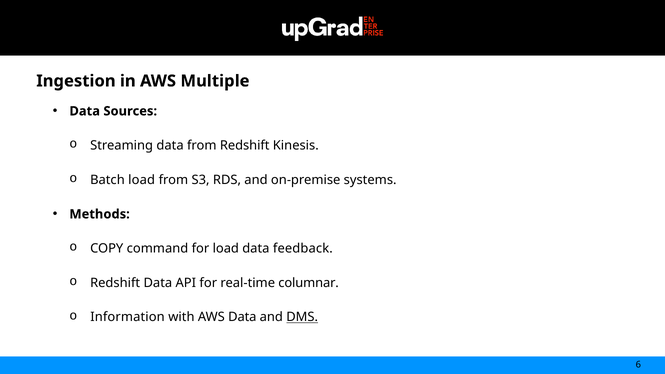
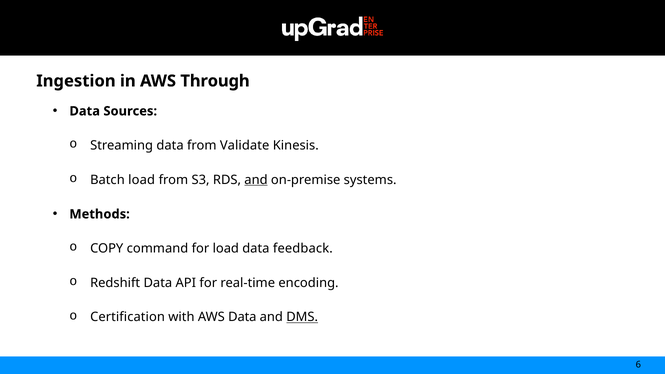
Multiple: Multiple -> Through (215, 81)
from Redshift: Redshift -> Validate (245, 145)
and underline: none -> present (256, 180)
columnar: columnar -> encoding (309, 283)
Information: Information -> Certification (128, 317)
